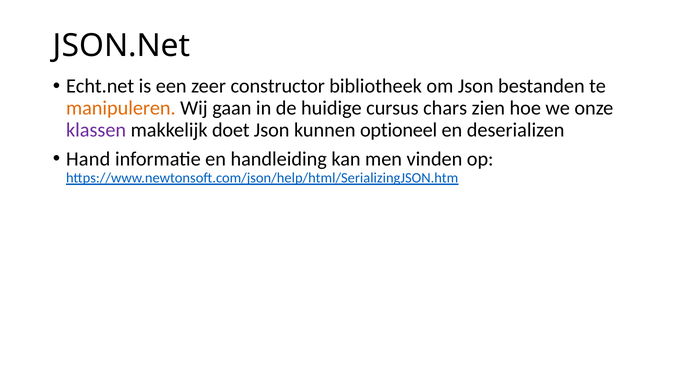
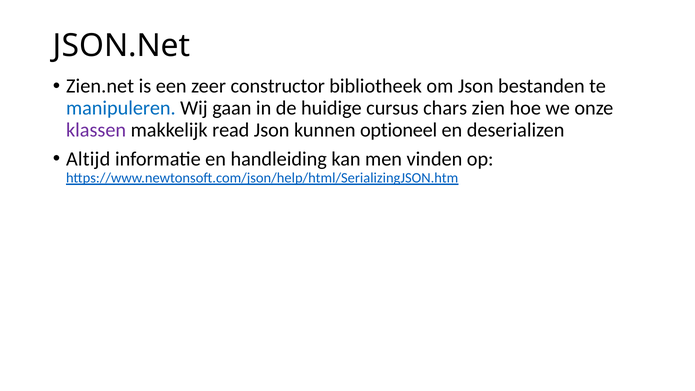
Echt.net: Echt.net -> Zien.net (100, 86)
manipuleren colour: orange -> blue (121, 108)
doet: doet -> read (231, 130)
Hand: Hand -> Altijd (88, 159)
